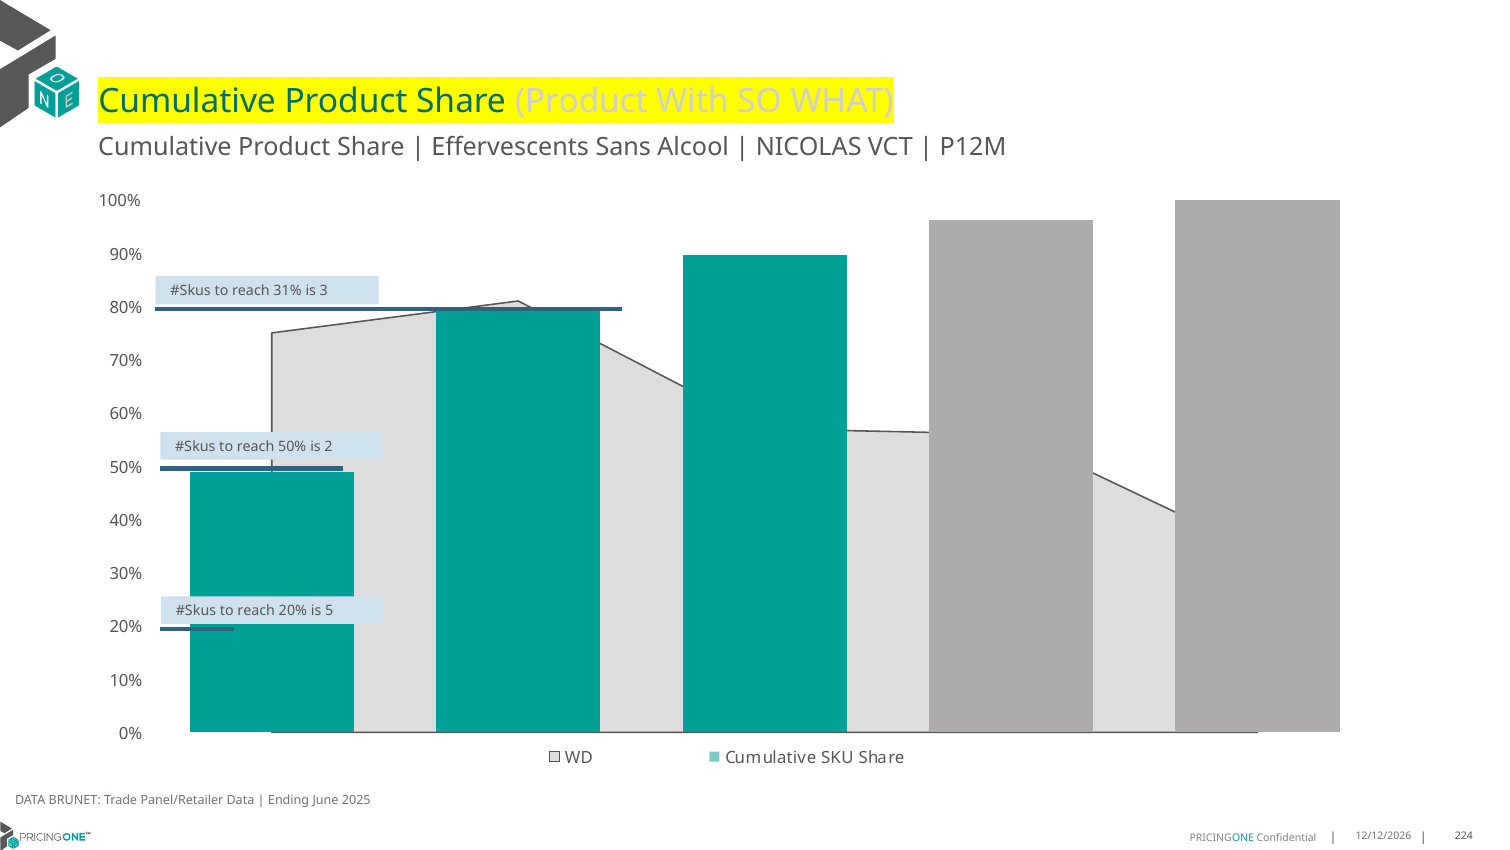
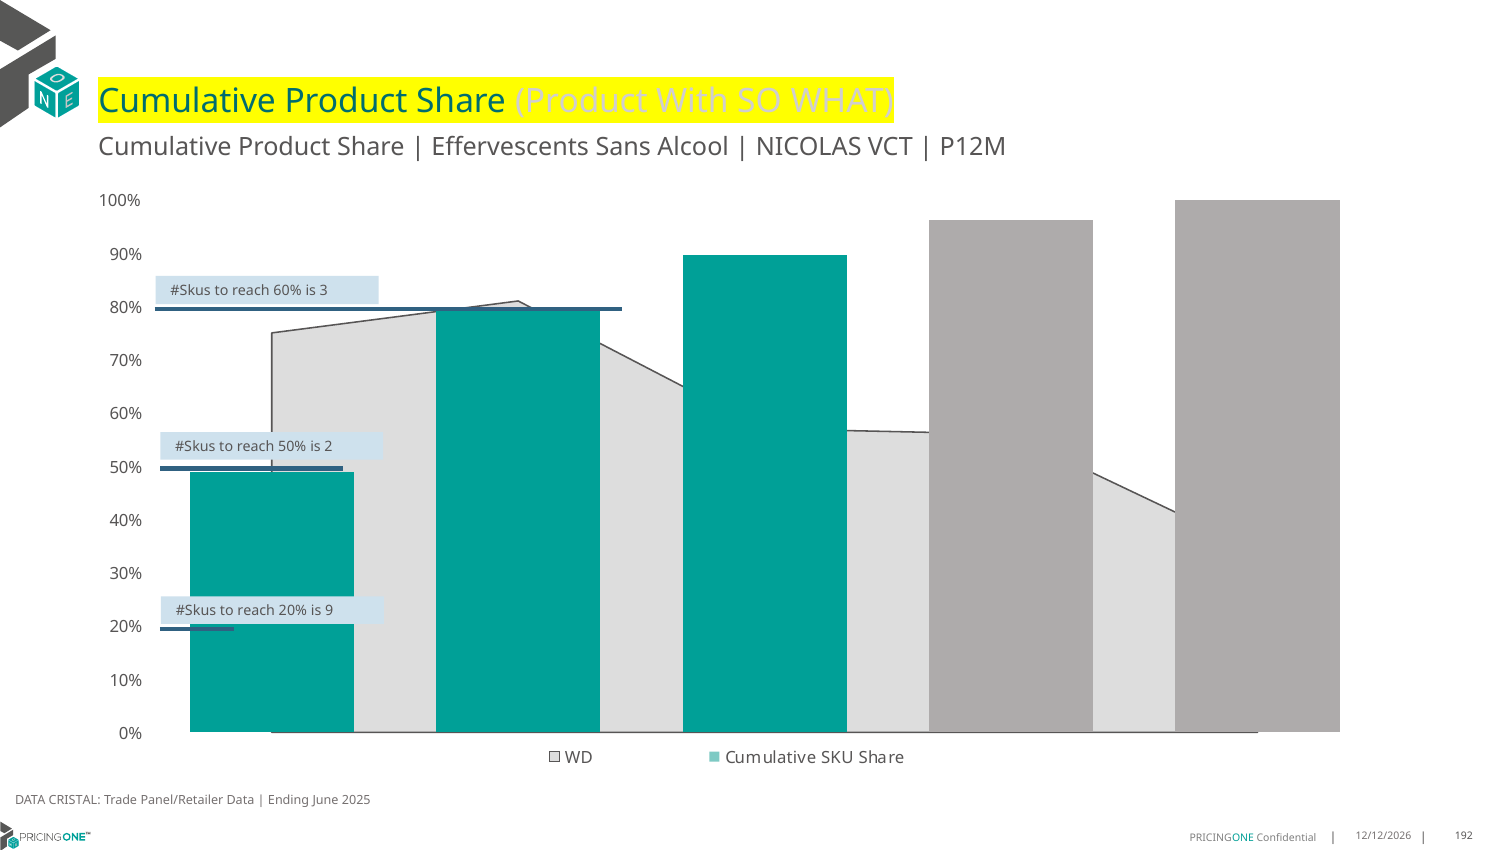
reach 31%: 31% -> 60% (287, 291)
5: 5 -> 9 (329, 611)
BRUNET: BRUNET -> CRISTAL (75, 800)
224: 224 -> 192 (1464, 835)
